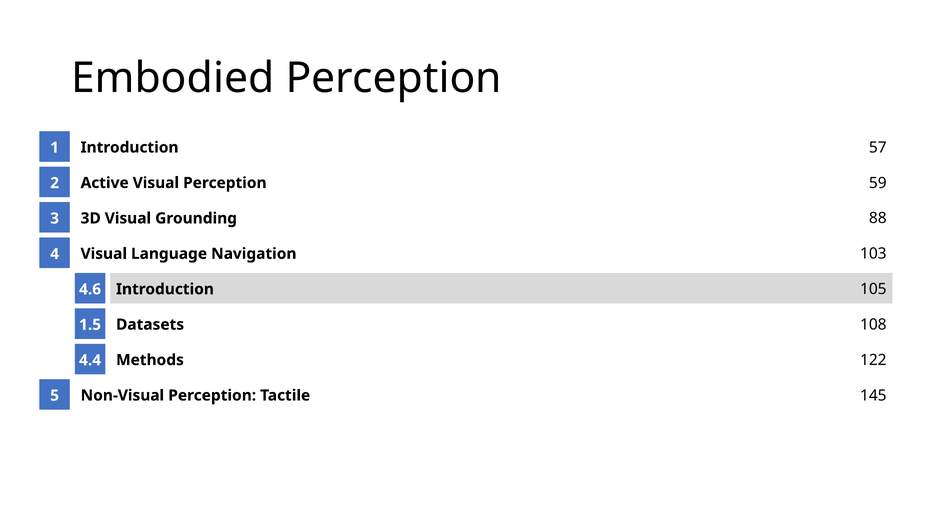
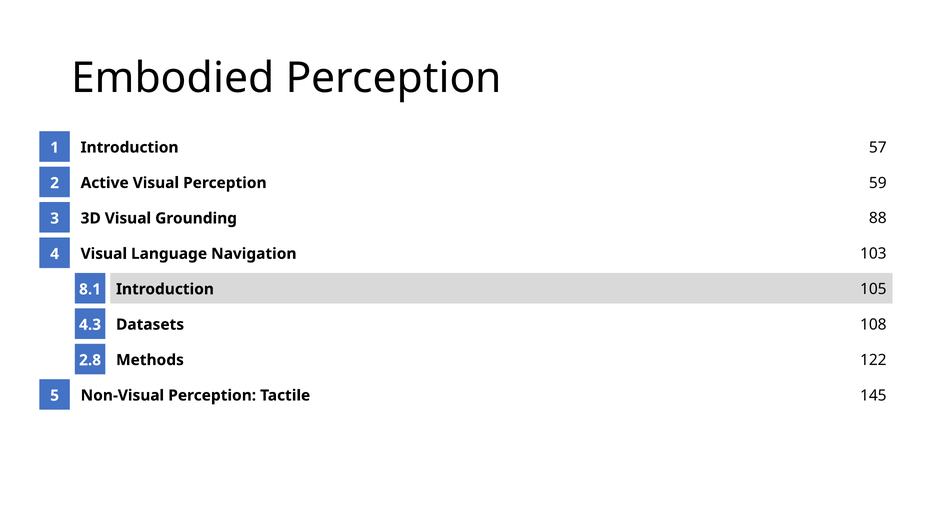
4.6: 4.6 -> 8.1 (90, 289)
1.5: 1.5 -> 4.3 (90, 325)
4.4: 4.4 -> 2.8 (90, 360)
